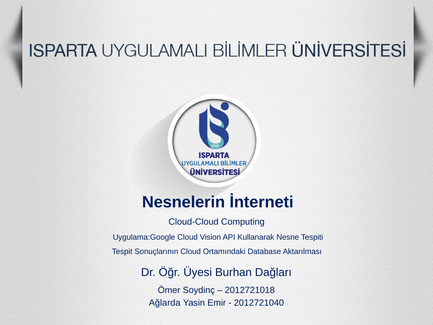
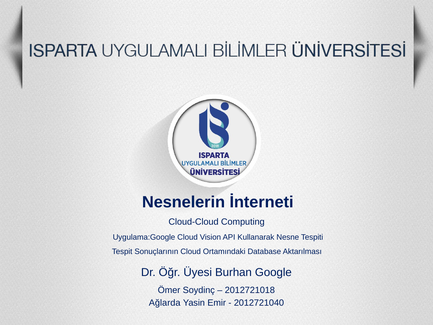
Dağları: Dağları -> Google (273, 272)
